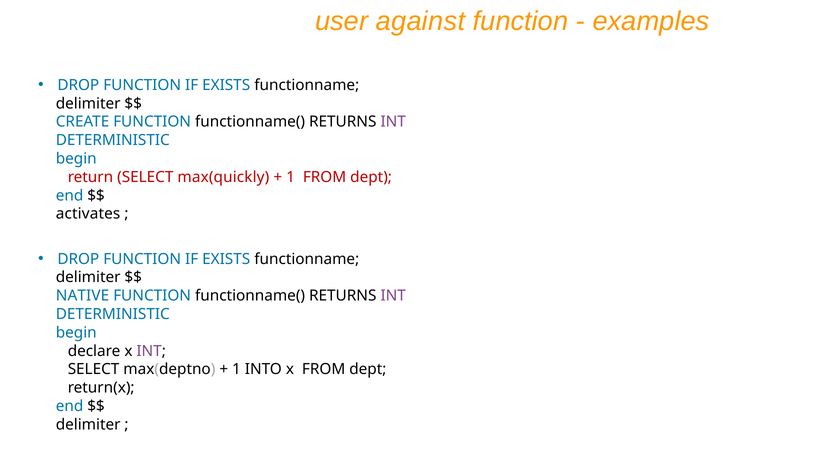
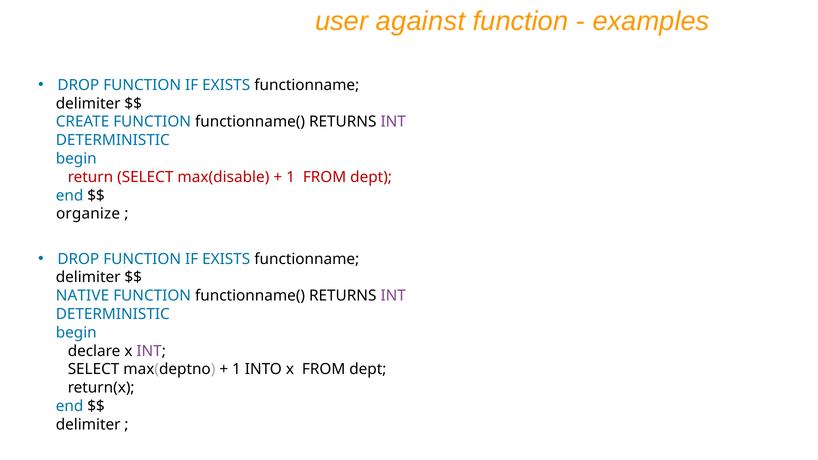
max(quickly: max(quickly -> max(disable (223, 177)
activates: activates -> organize (88, 214)
